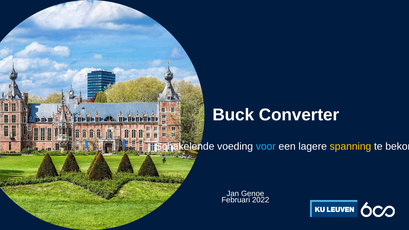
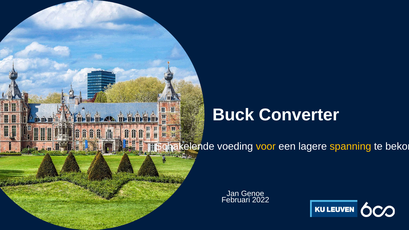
voor colour: light blue -> yellow (266, 146)
